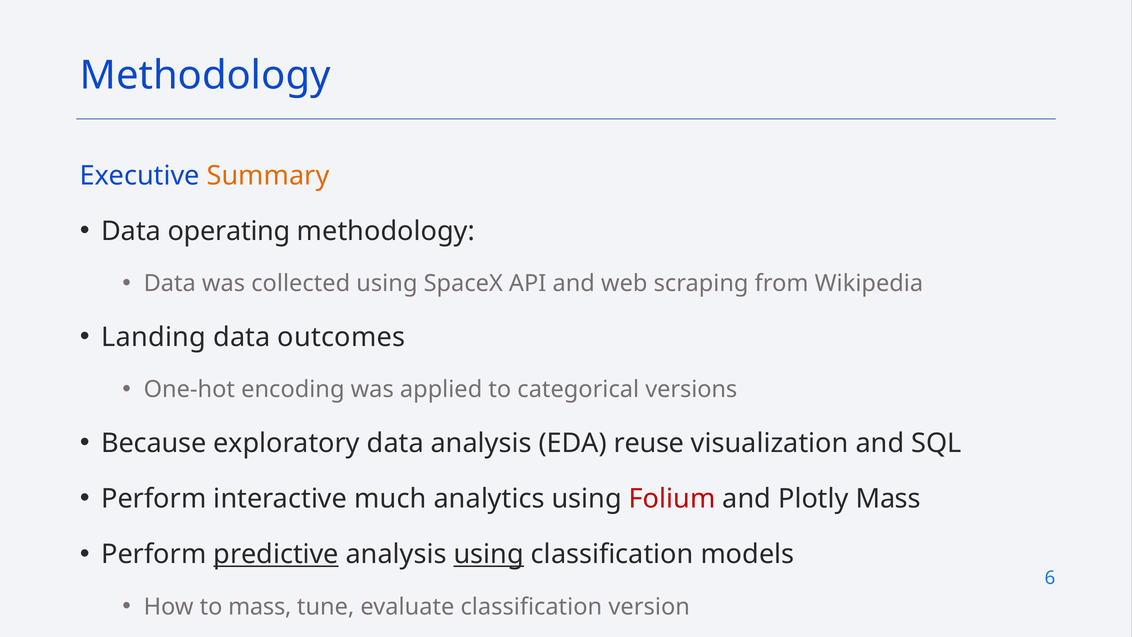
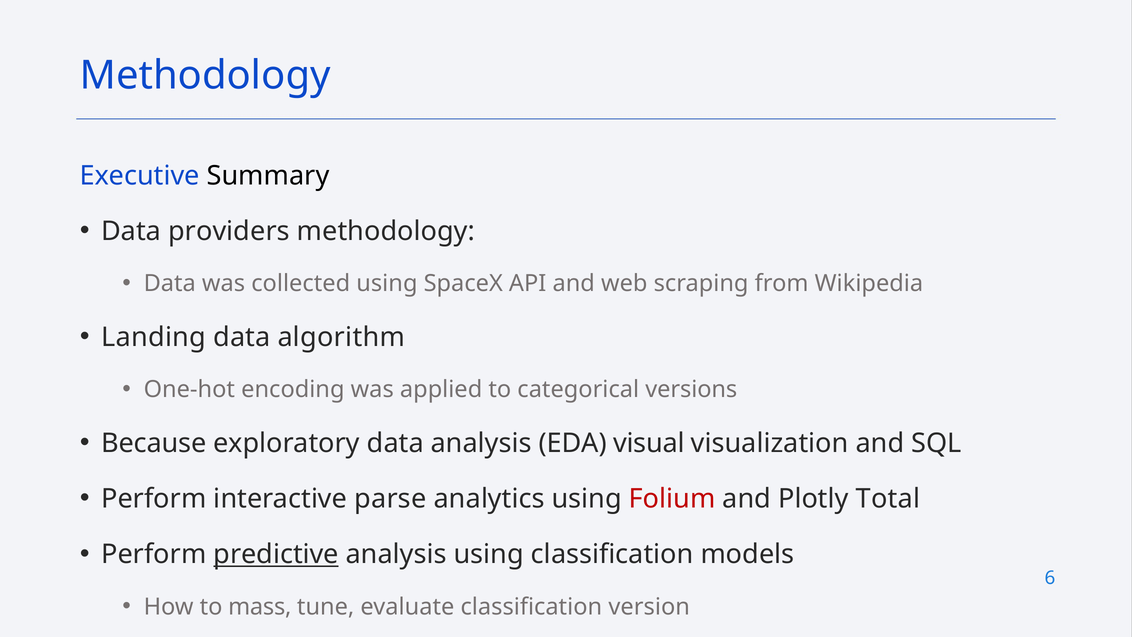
Summary colour: orange -> black (268, 176)
operating: operating -> providers (229, 231)
outcomes: outcomes -> algorithm (341, 337)
reuse: reuse -> visual (649, 443)
much: much -> parse (390, 499)
Plotly Mass: Mass -> Total (888, 499)
using underline: present -> none (489, 554)
